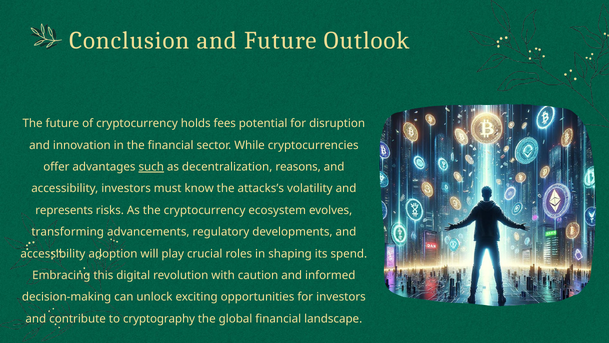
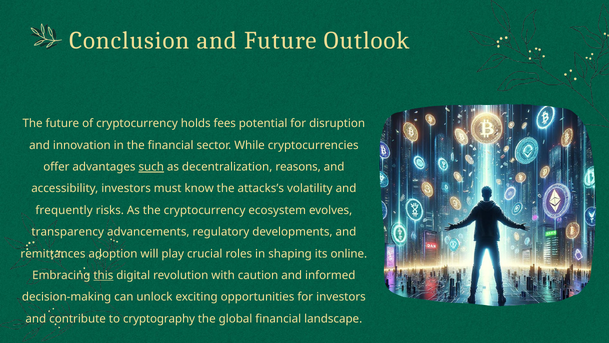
represents: represents -> frequently (64, 210)
transforming: transforming -> transparency (68, 232)
accessibility: accessibility -> remittances (53, 253)
spend: spend -> online (349, 253)
this underline: none -> present (103, 275)
